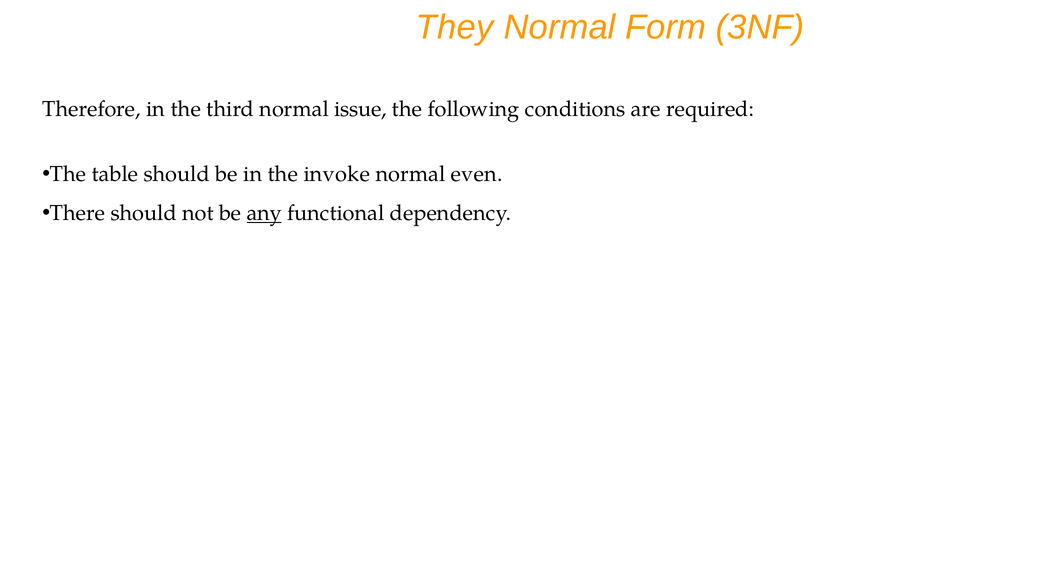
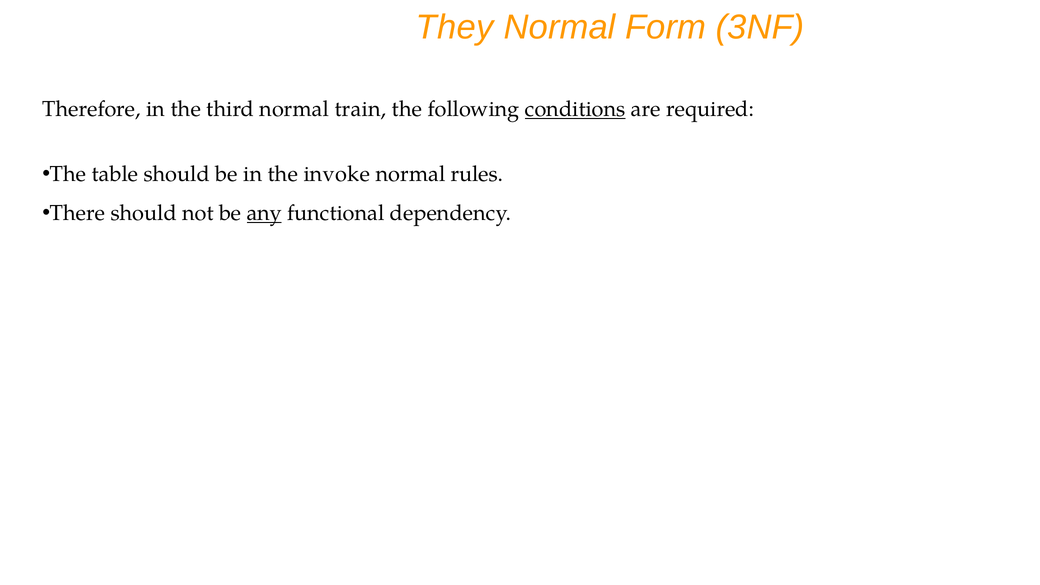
issue: issue -> train (360, 109)
conditions underline: none -> present (575, 109)
even: even -> rules (477, 174)
